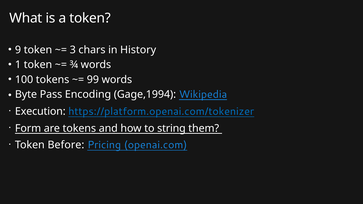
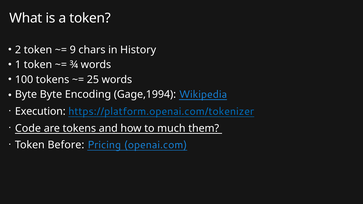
9: 9 -> 2 (18, 50)
3: 3 -> 9 (73, 50)
99: 99 -> 25 (93, 80)
Byte Pass: Pass -> Byte (51, 94)
Form: Form -> Code (28, 129)
string: string -> much (171, 129)
